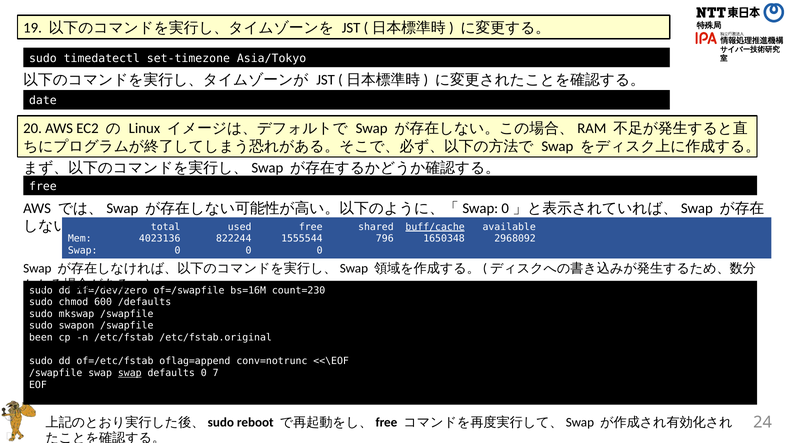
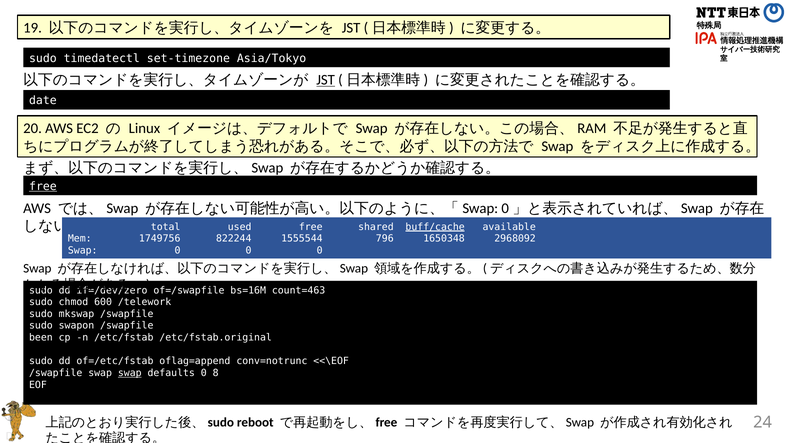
JST underline: none -> present (326, 80)
free underline: none -> present (43, 186)
4023136: 4023136 -> 1749756 (160, 239)
count=230: count=230 -> count=463 (299, 290)
/defaults: /defaults -> /telework (145, 302)
7: 7 -> 8 (216, 373)
